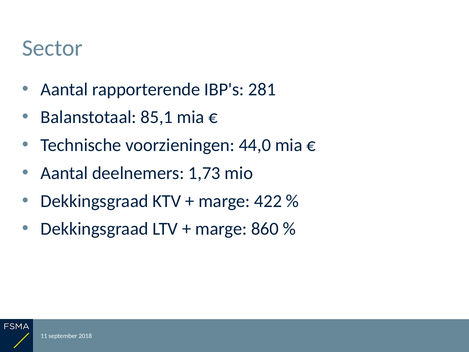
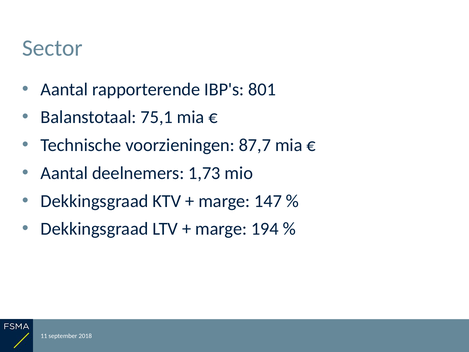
281: 281 -> 801 (262, 89)
85,1: 85,1 -> 75,1 (157, 117)
44,0: 44,0 -> 87,7 (255, 145)
422: 422 -> 147 (268, 201)
860: 860 -> 194 (265, 229)
